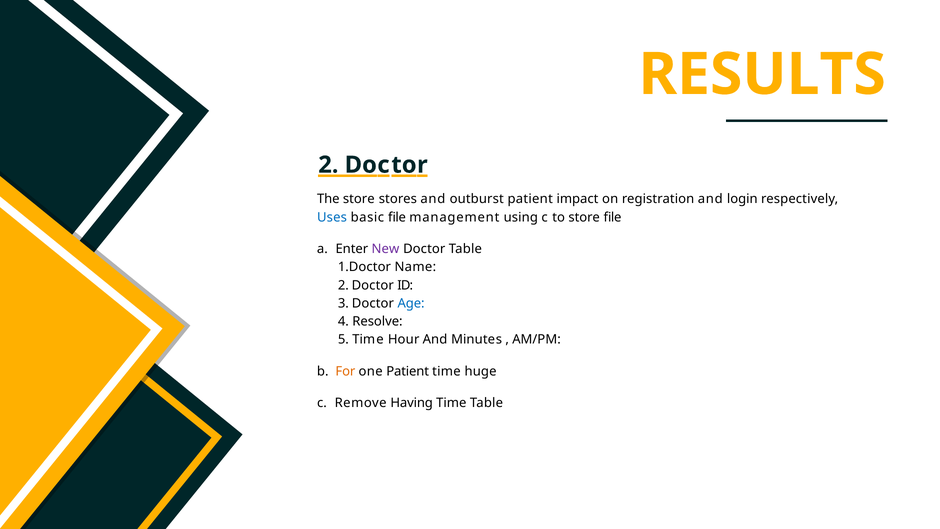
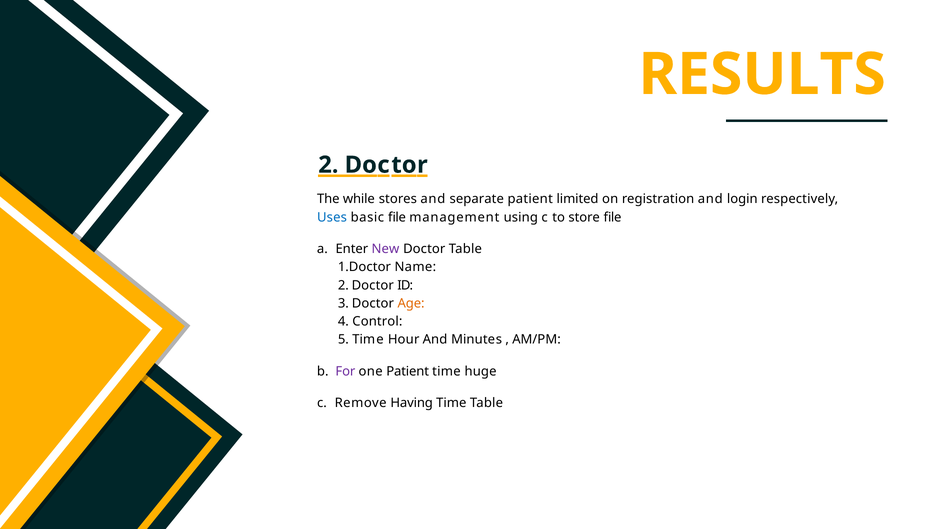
The store: store -> while (359, 199)
outburst: outburst -> separate (477, 199)
impact: impact -> limited (578, 199)
Age colour: blue -> orange (411, 303)
Resolve: Resolve -> Control (377, 321)
For colour: orange -> purple (345, 371)
